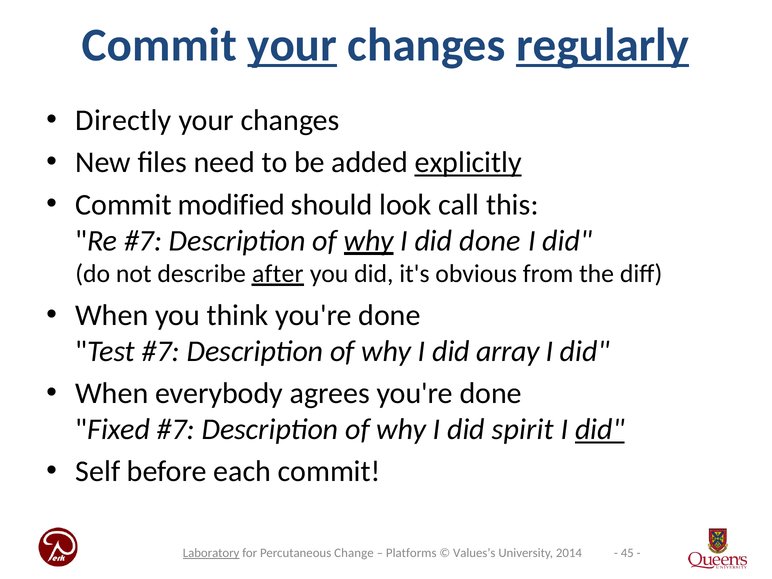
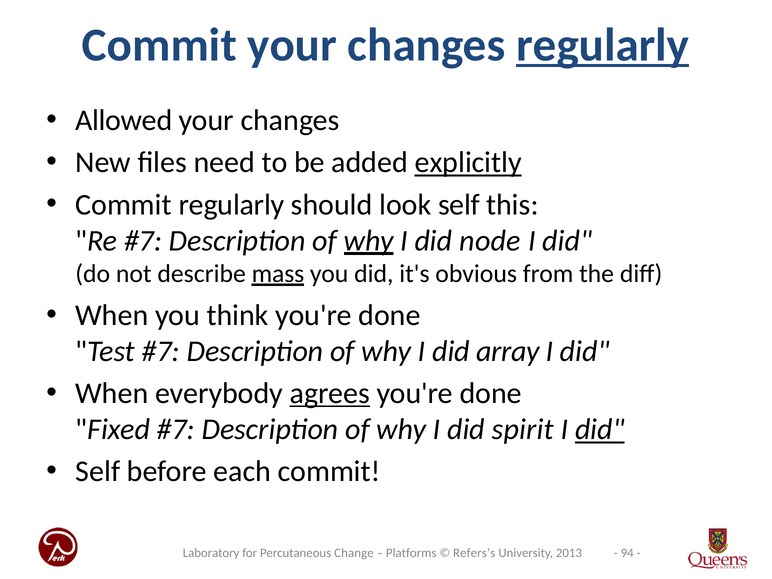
your underline: present -> none (292, 45)
Directly: Directly -> Allowed (124, 120)
Commit modified: modified -> regularly (231, 205)
look call: call -> self (459, 205)
did done: done -> node (490, 241)
after: after -> mass (278, 274)
agrees underline: none -> present (330, 393)
45: 45 -> 94 (627, 553)
Laboratory underline: present -> none (211, 553)
Values’s: Values’s -> Refers’s (474, 553)
2014: 2014 -> 2013 (569, 553)
